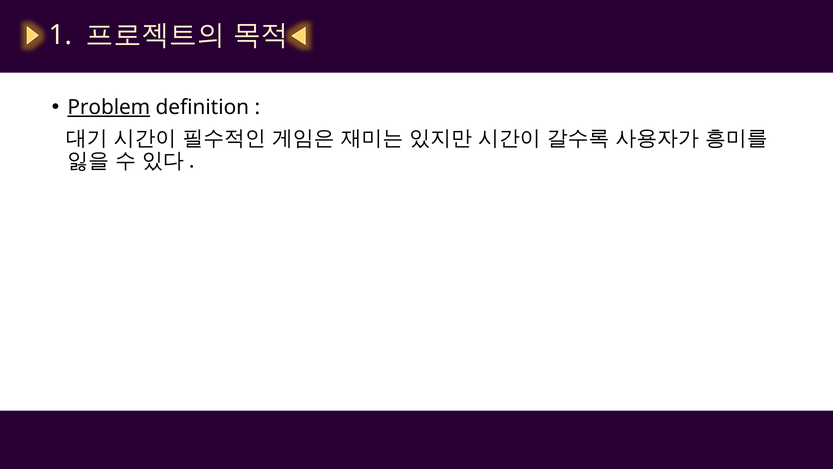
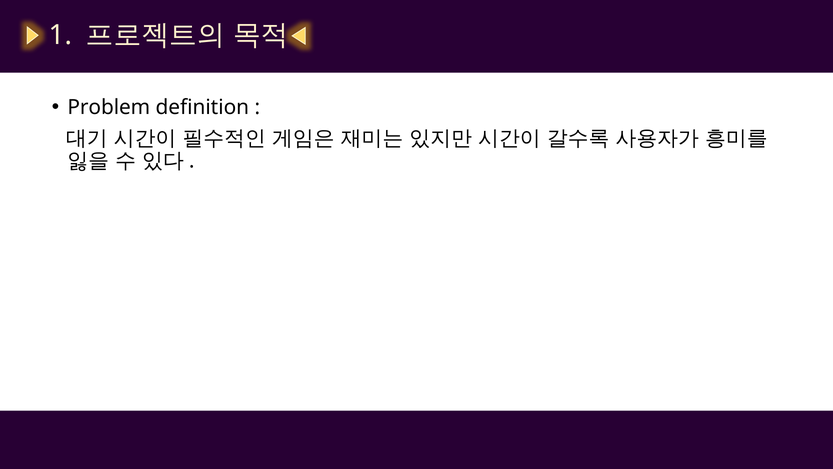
Problem underline: present -> none (109, 107)
